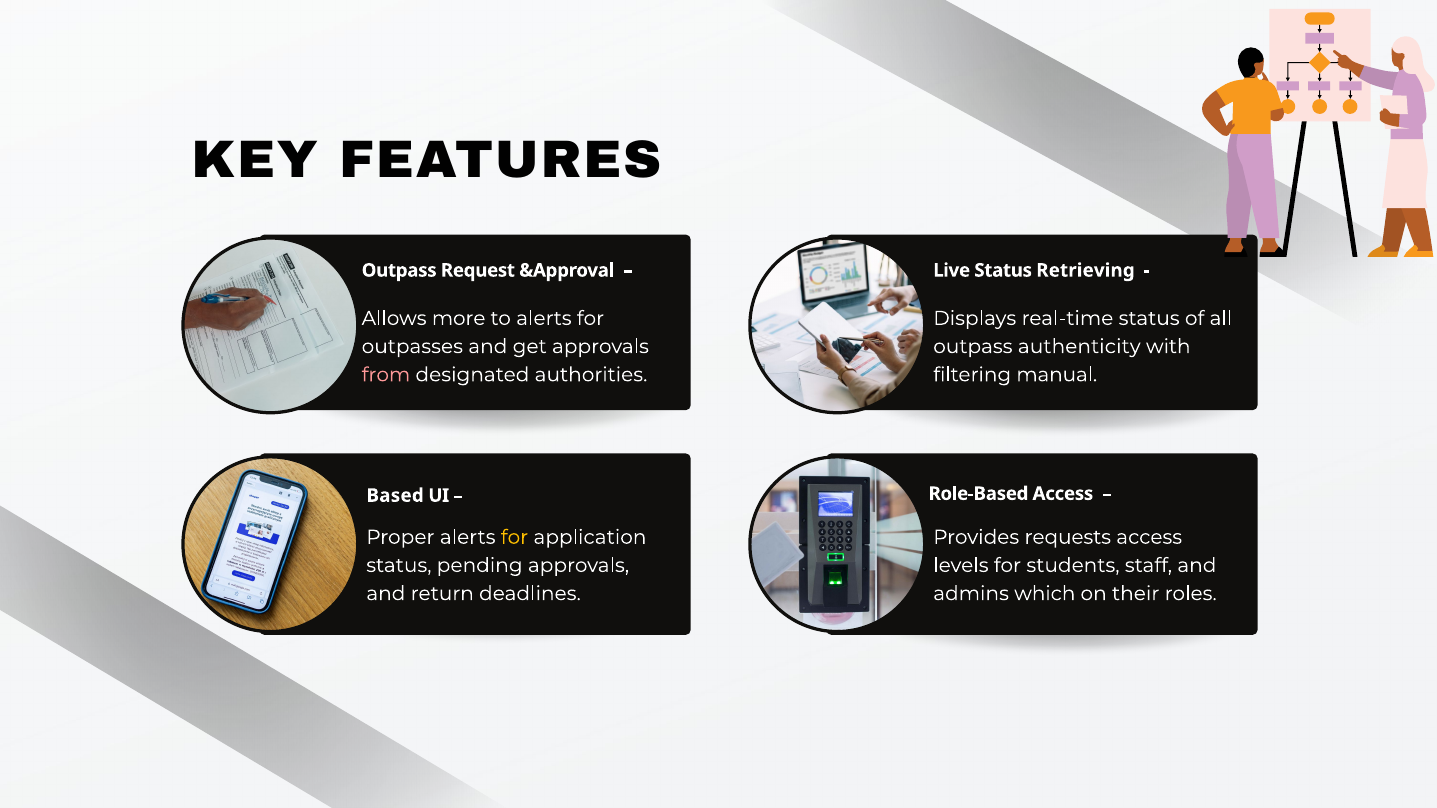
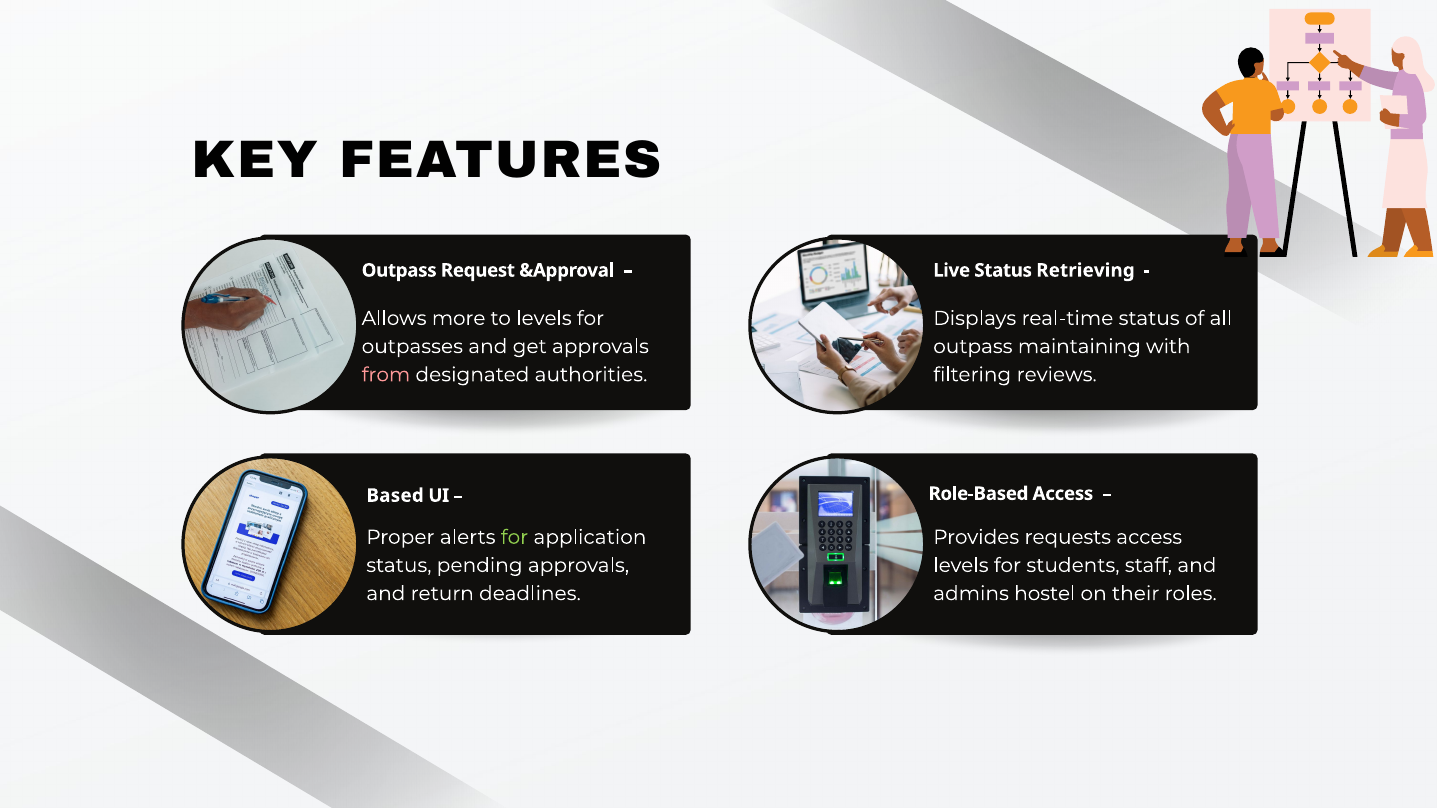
to alerts: alerts -> levels (544, 318)
authenticity: authenticity -> maintaining (1079, 347)
manual: manual -> reviews (1057, 375)
for colour: yellow -> light green (515, 537)
which: which -> hostel (1045, 594)
